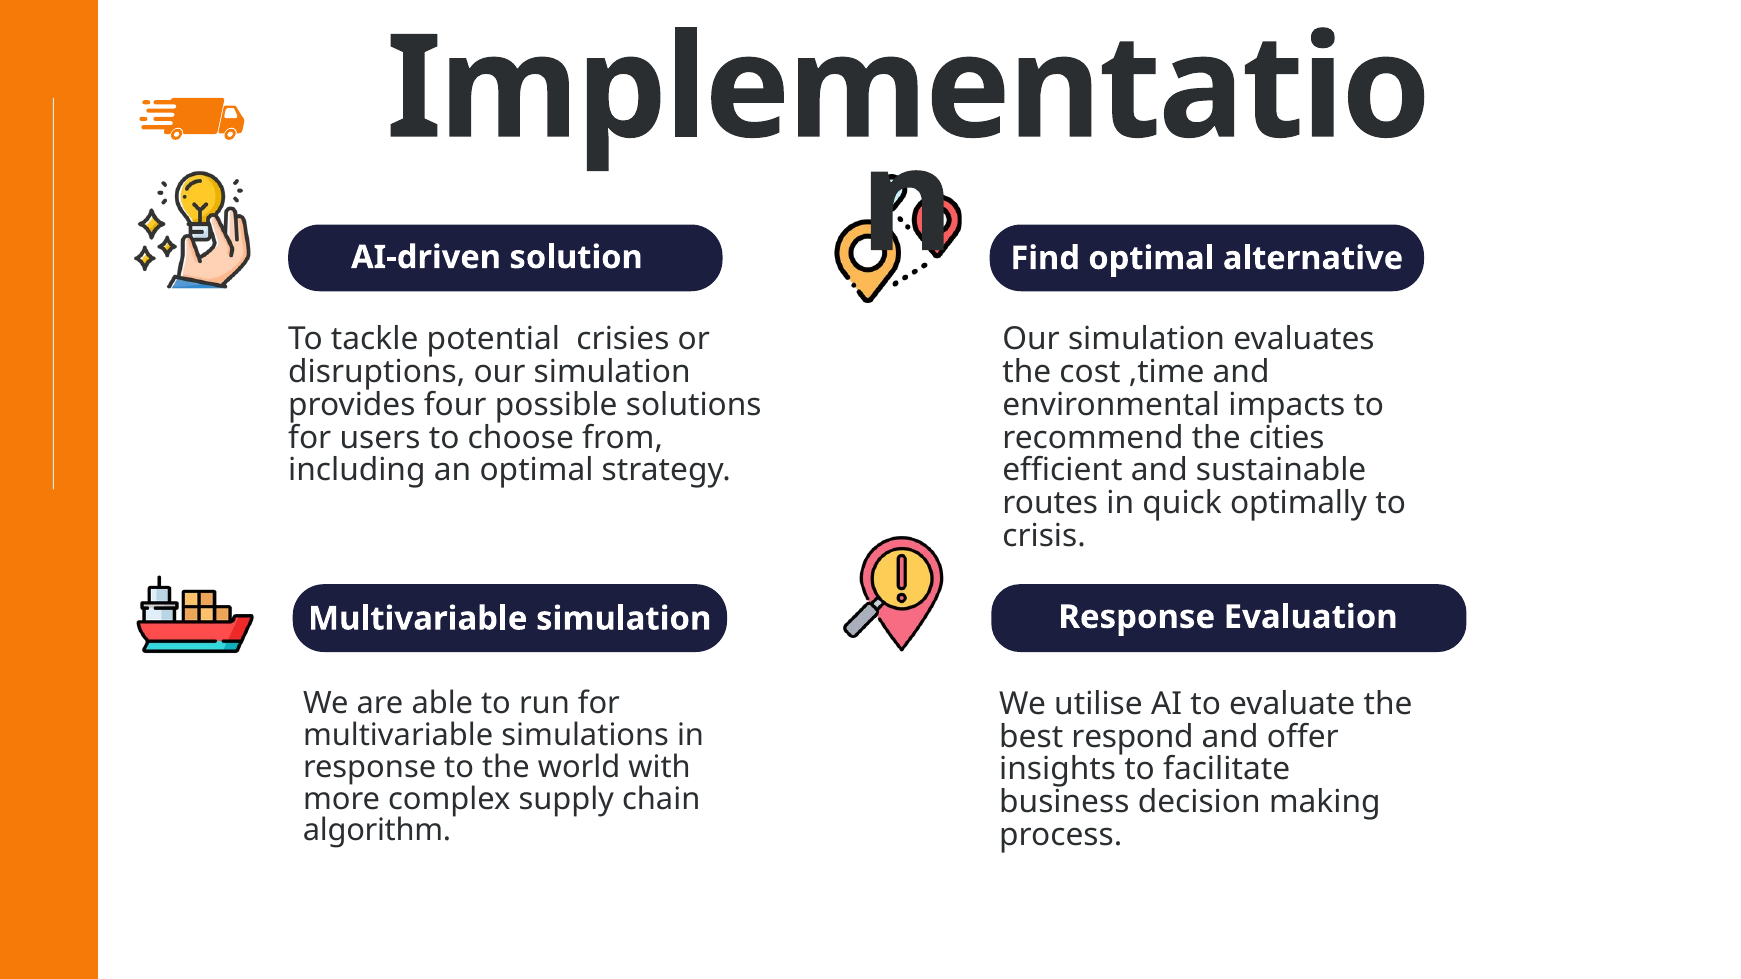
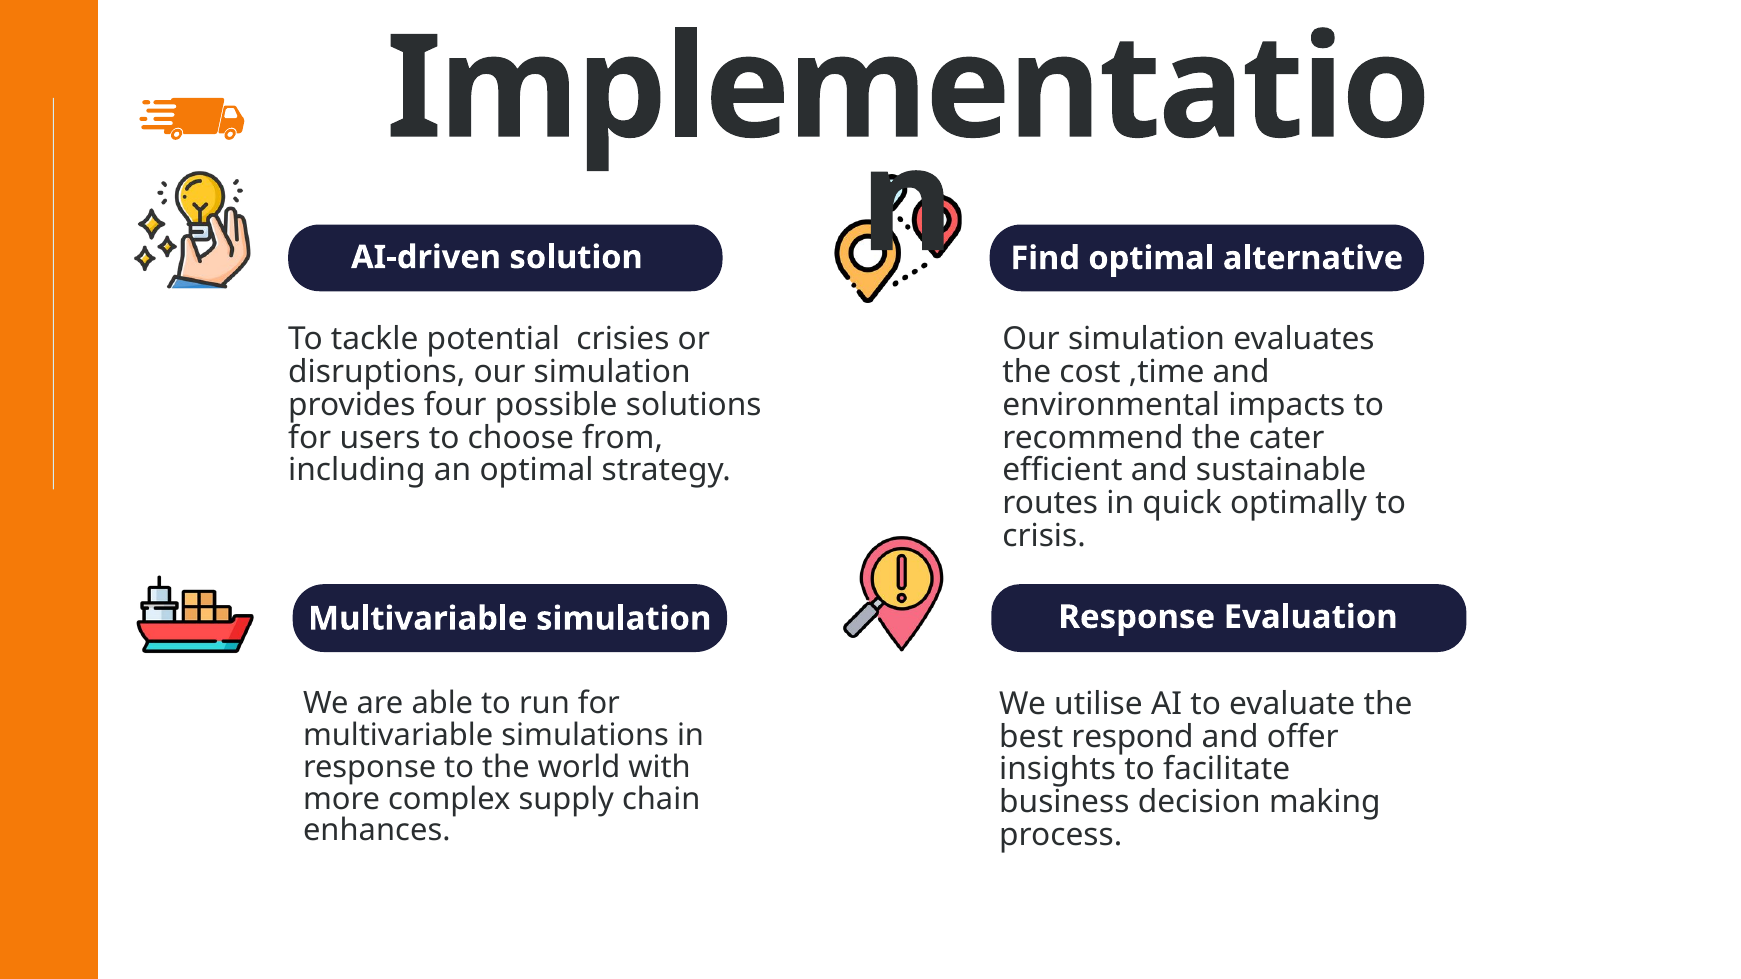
cities: cities -> cater (1287, 438)
algorithm: algorithm -> enhances (377, 831)
